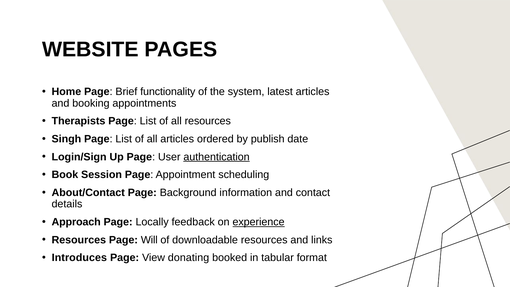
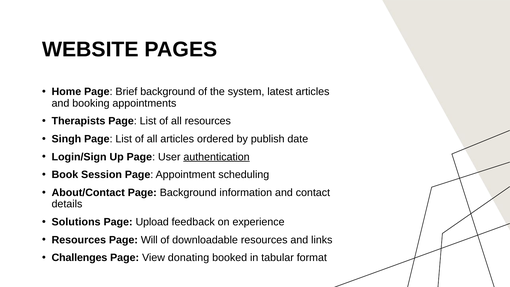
Brief functionality: functionality -> background (168, 92)
Approach: Approach -> Solutions (76, 222)
Locally: Locally -> Upload (152, 222)
experience underline: present -> none (259, 222)
Introduces: Introduces -> Challenges (79, 258)
